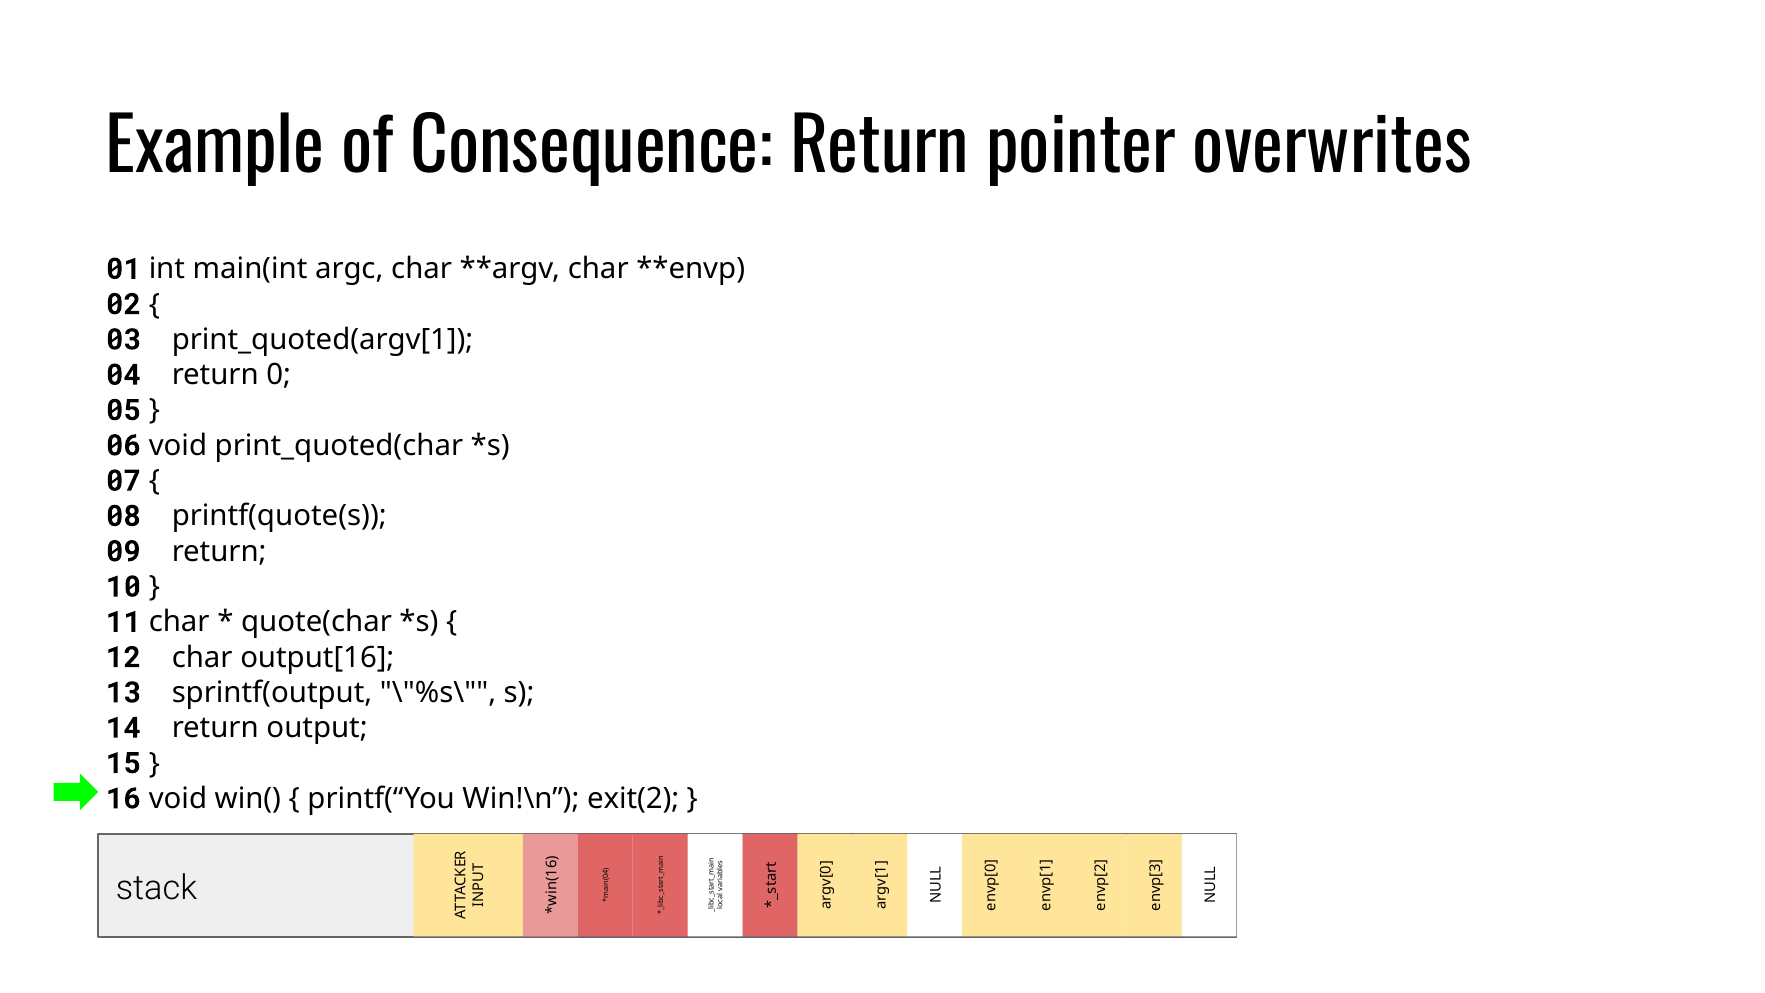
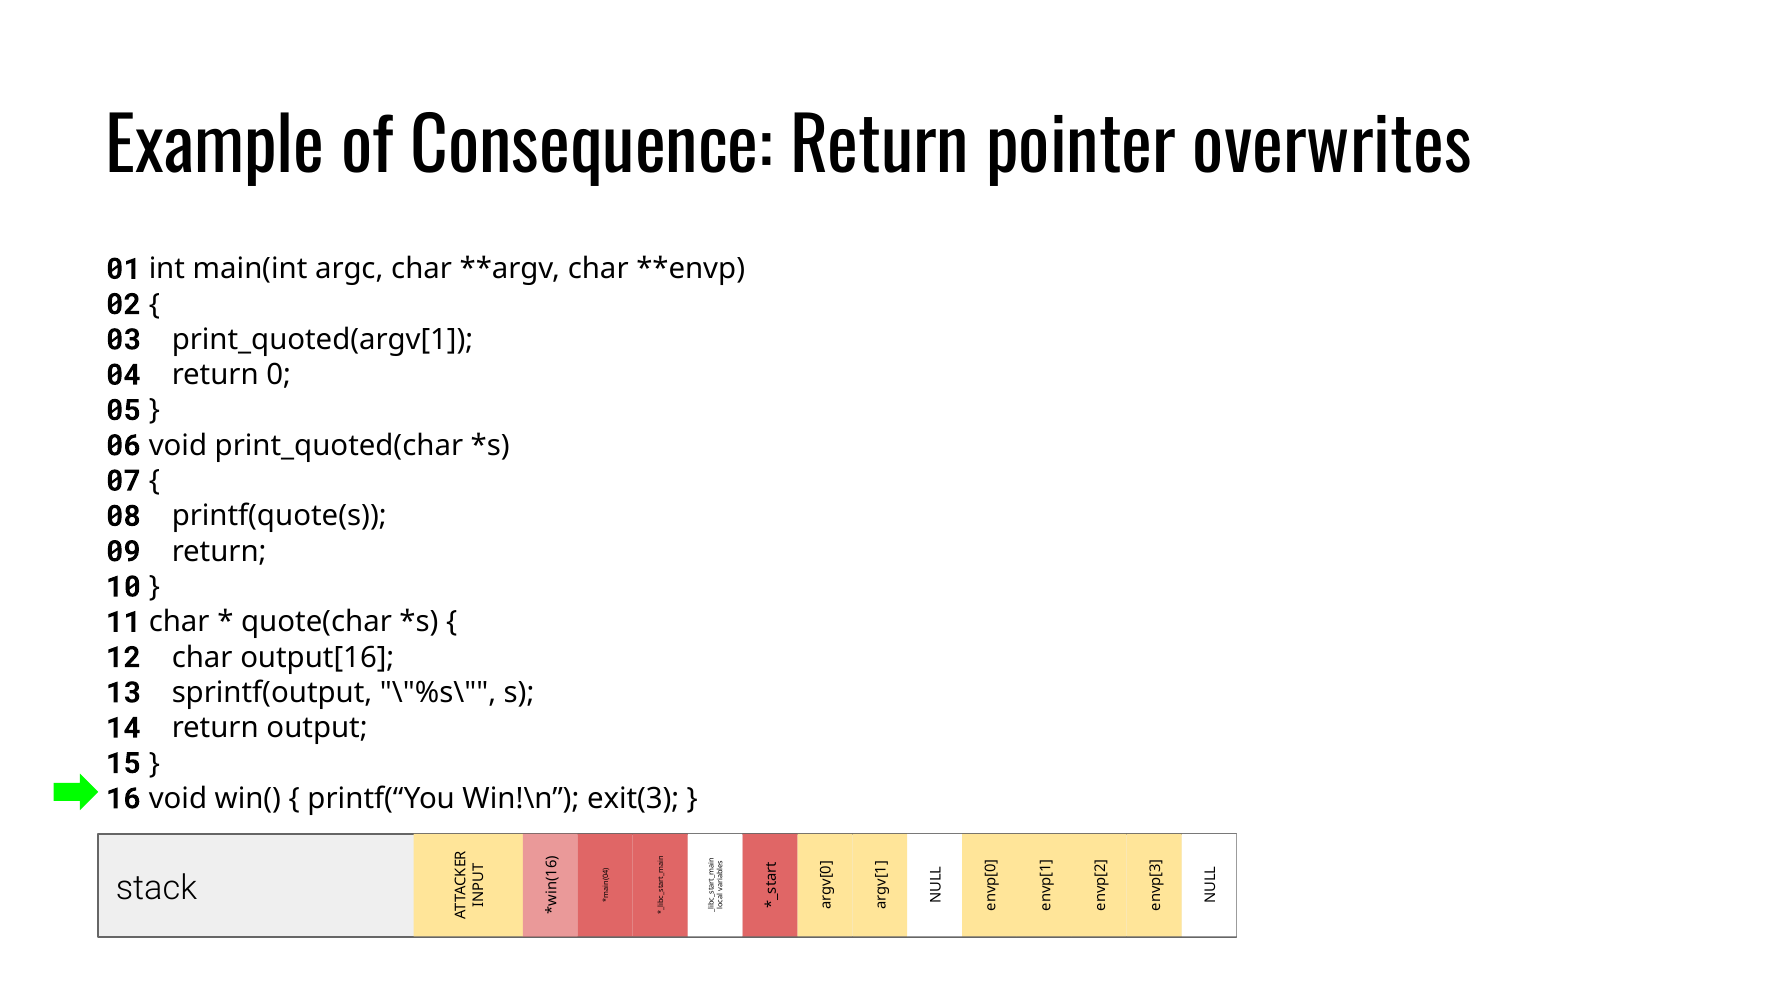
exit(2: exit(2 -> exit(3 (633, 799)
